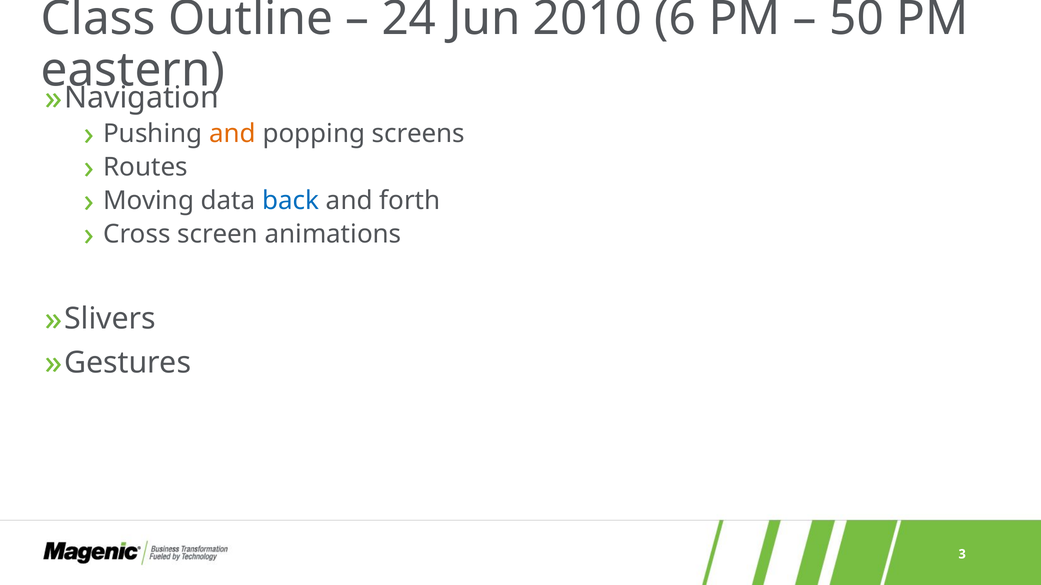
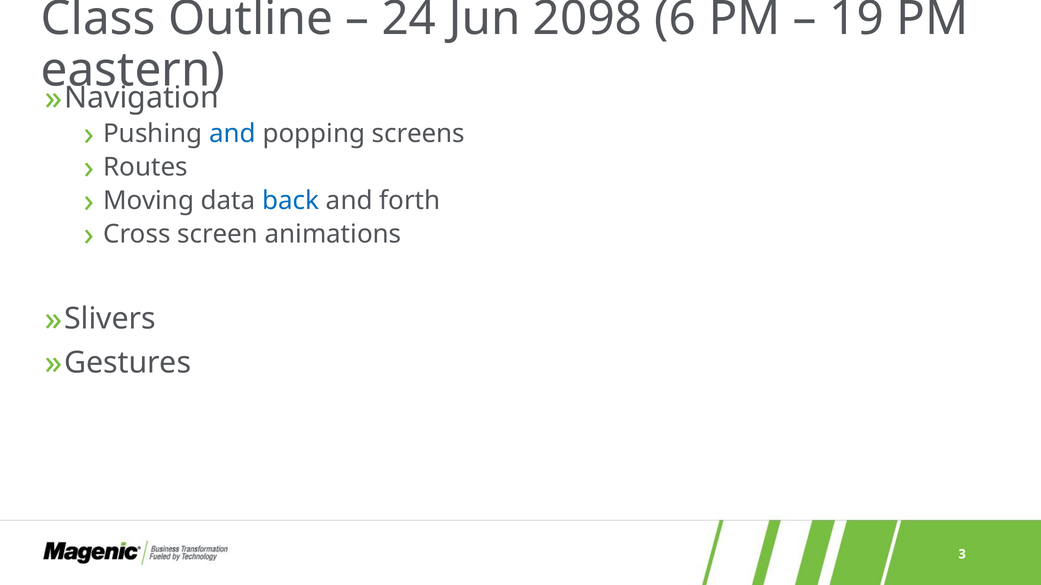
2010: 2010 -> 2098 (588, 19)
50: 50 -> 19 (857, 19)
and colour: orange -> blue (232, 134)
